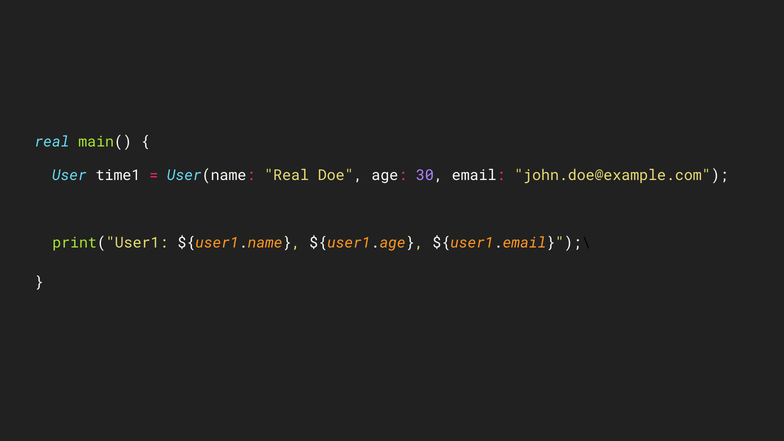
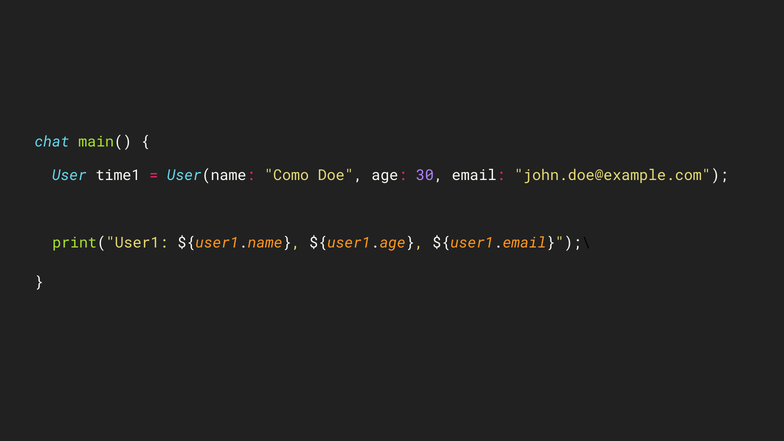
real: real -> chat (52, 142)
User(name Real: Real -> Como (287, 175)
